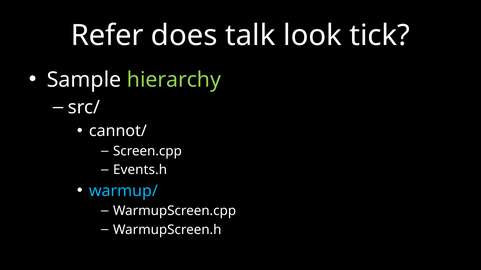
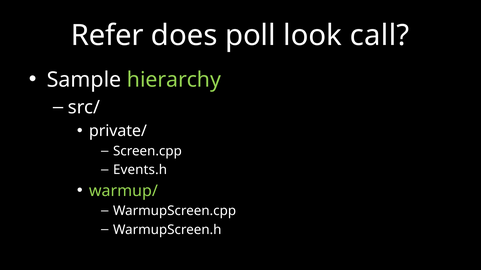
talk: talk -> poll (250, 35)
tick: tick -> call (380, 35)
cannot/: cannot/ -> private/ (118, 131)
warmup/ colour: light blue -> light green (123, 191)
